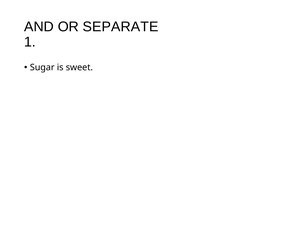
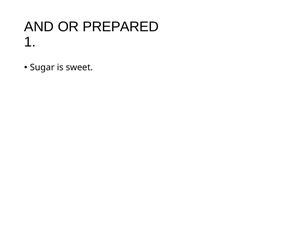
SEPARATE: SEPARATE -> PREPARED (121, 27)
